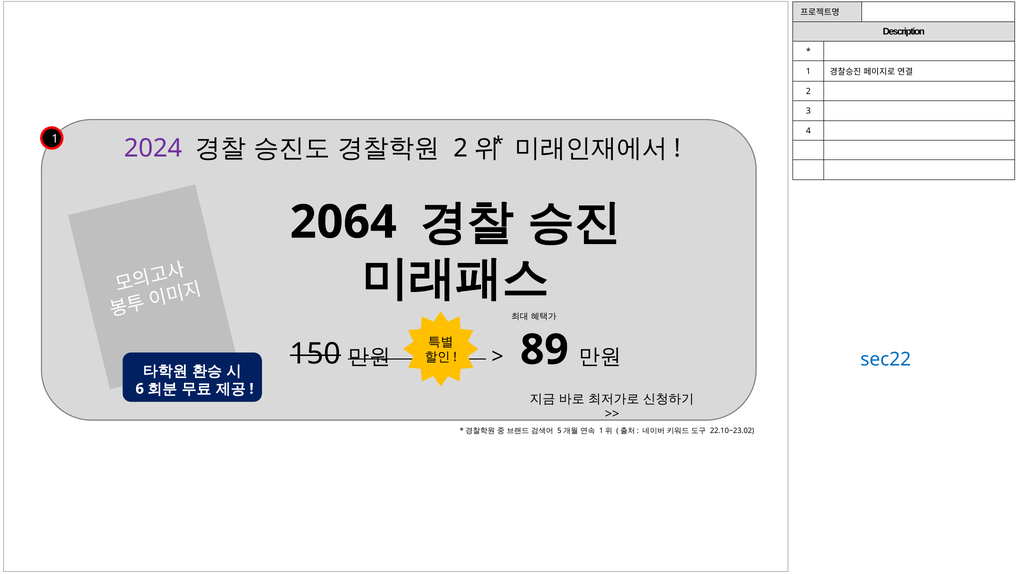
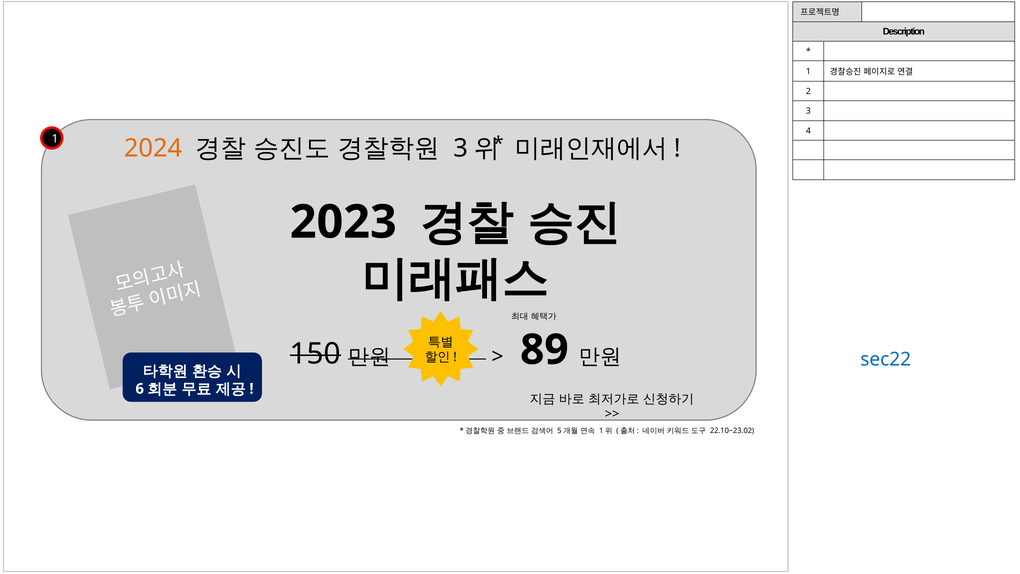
2024 colour: purple -> orange (153, 148)
2: 2 -> 3 (461, 148)
2064: 2064 -> 2023 (343, 222)
